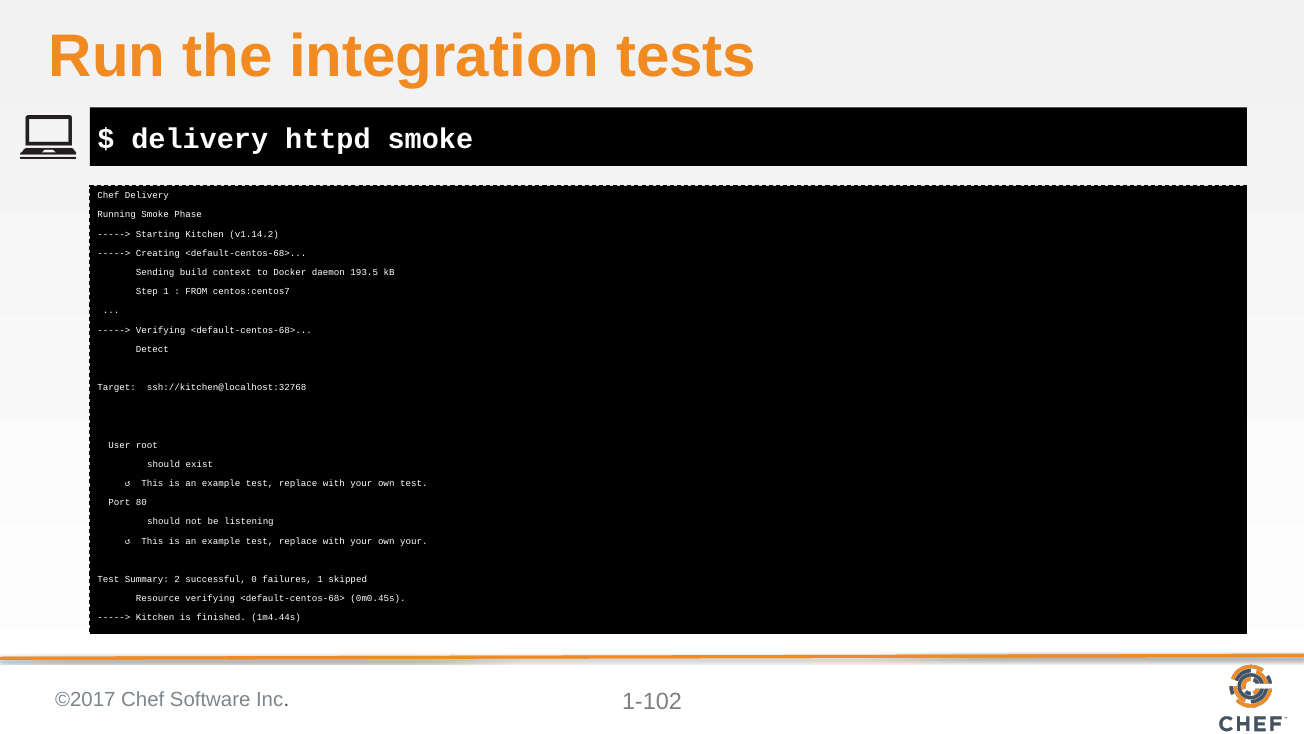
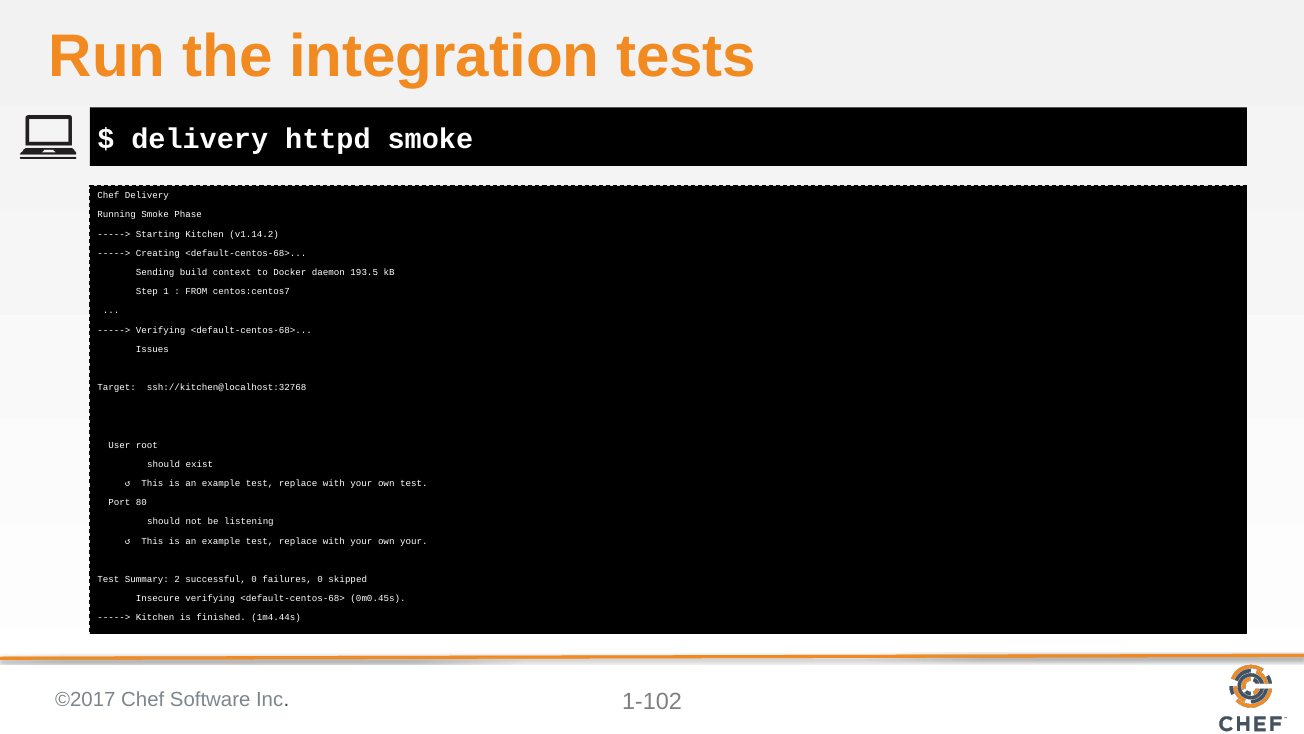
Detect: Detect -> Issues (152, 349)
failures 1: 1 -> 0 (320, 579)
Resource: Resource -> Insecure (158, 598)
